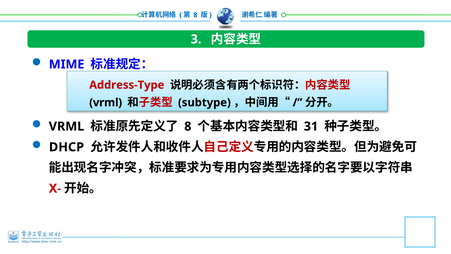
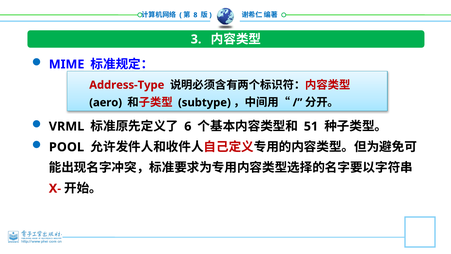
vrml: vrml -> aero (106, 102)
8: 8 -> 6 (188, 126)
31: 31 -> 51 (311, 126)
DHCP: DHCP -> POOL (67, 147)
